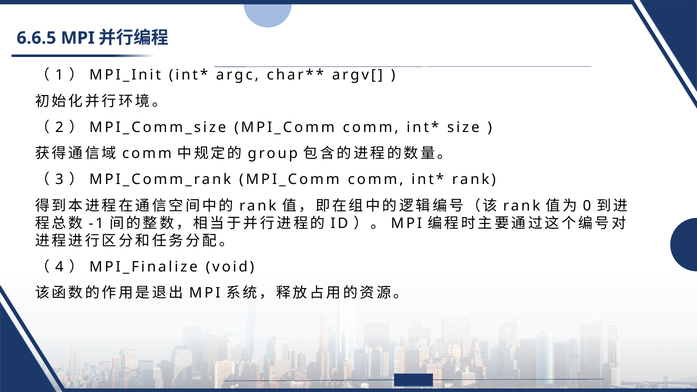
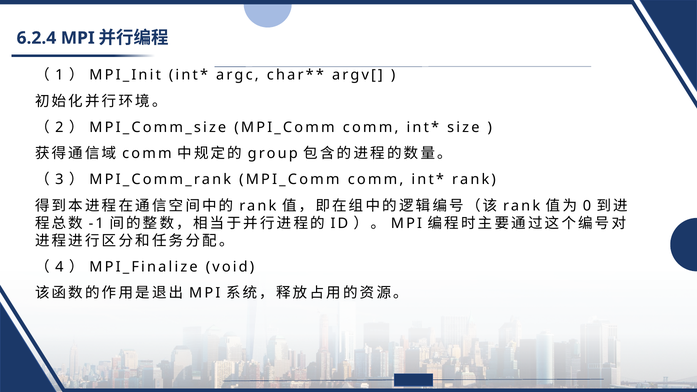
6.6.5: 6.6.5 -> 6.2.4 (36, 38)
